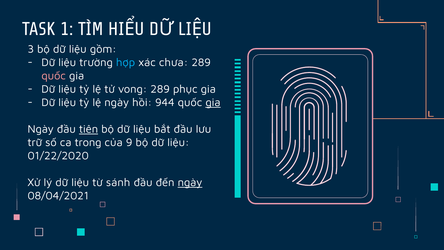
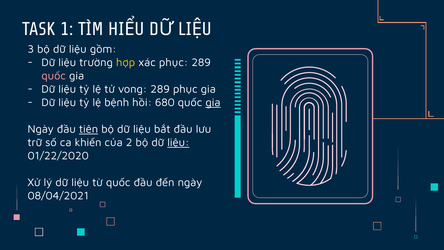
hợp colour: light blue -> yellow (126, 62)
xác chưa: chưa -> phục (174, 62)
lệ ngày: ngày -> bệnh (117, 102)
944: 944 -> 680 (165, 102)
trong: trong -> khiến (88, 142)
9: 9 -> 2 (129, 142)
liệu underline: none -> present (178, 142)
từ sánh: sánh -> quốc (118, 182)
ngày underline: present -> none (190, 182)
